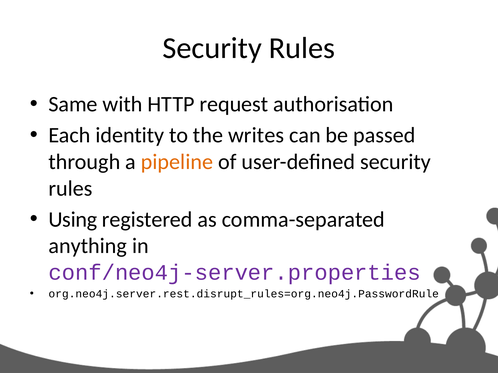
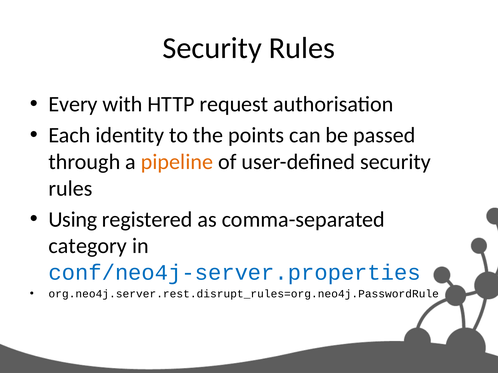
Same: Same -> Every (73, 104)
writes: writes -> points (256, 136)
anything: anything -> category (88, 246)
conf/neo4j-server.properties colour: purple -> blue (235, 273)
